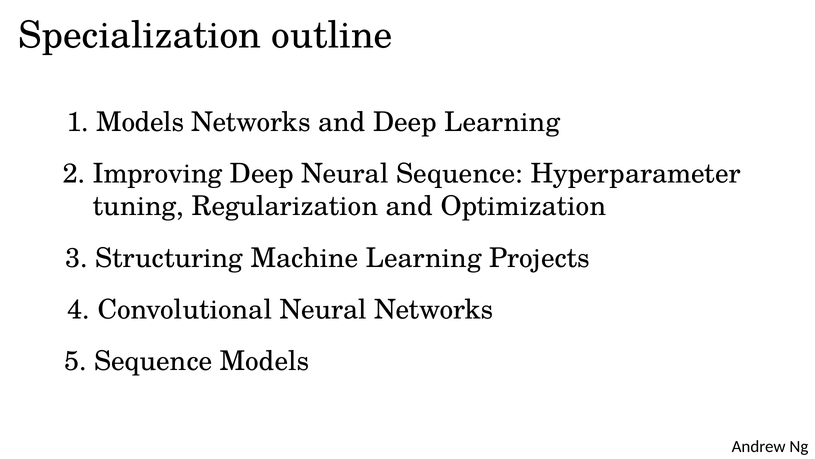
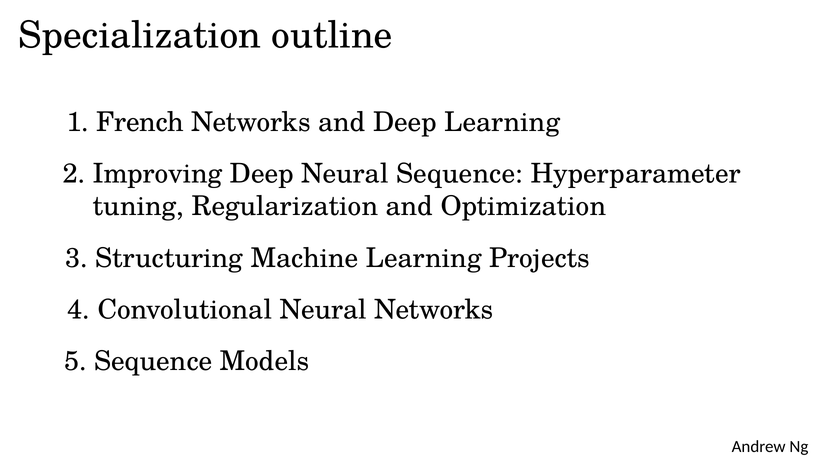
1 Models: Models -> French (140, 122)
